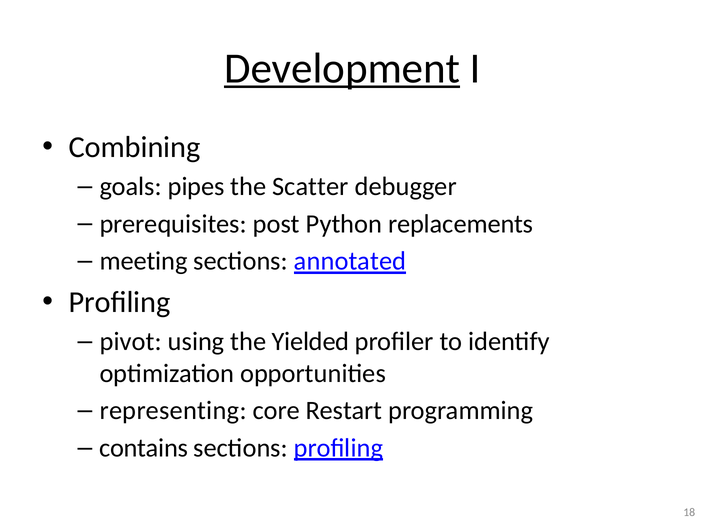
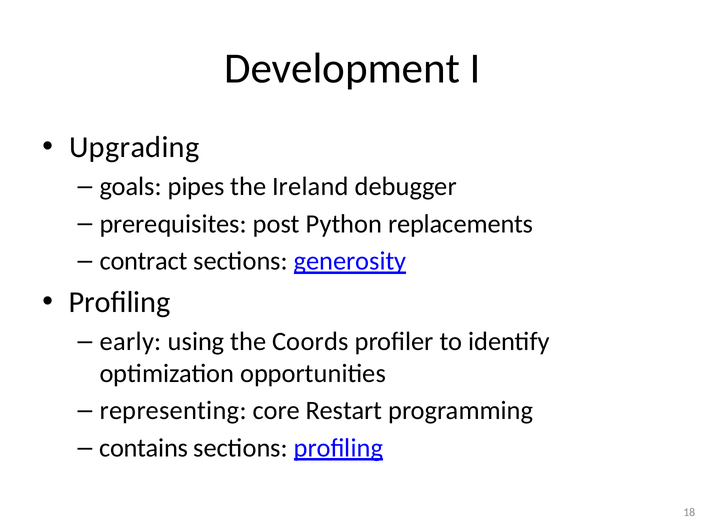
Development underline: present -> none (342, 68)
Combining: Combining -> Upgrading (134, 147)
Scatter: Scatter -> Ireland (310, 187)
meeting: meeting -> contract (144, 261)
annotated: annotated -> generosity (350, 261)
pivot: pivot -> early (131, 341)
Yielded: Yielded -> Coords (310, 341)
